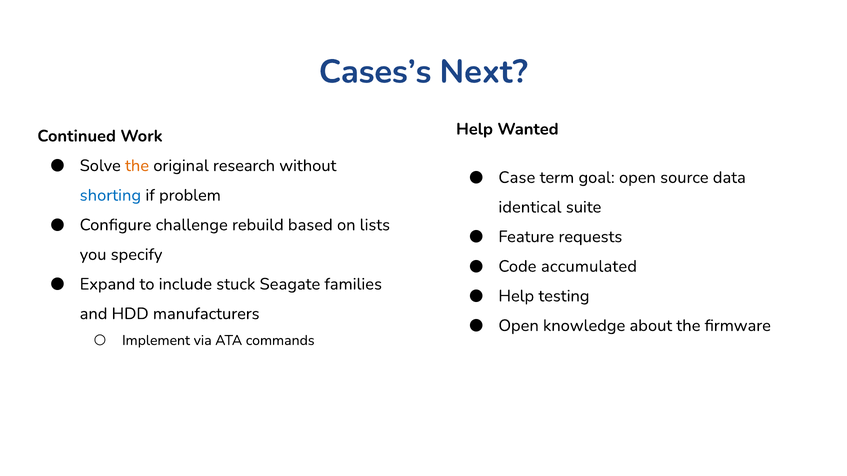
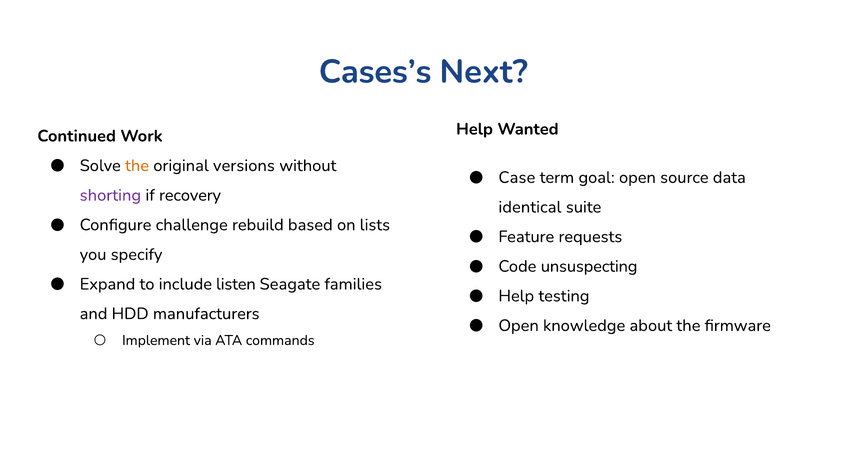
research: research -> versions (244, 166)
shorting colour: blue -> purple (110, 195)
problem: problem -> recovery (190, 195)
accumulated: accumulated -> unsuspecting (589, 267)
stuck: stuck -> listen (236, 284)
